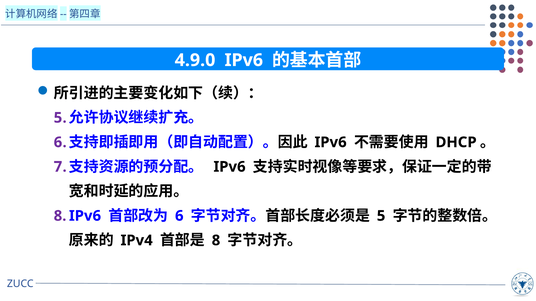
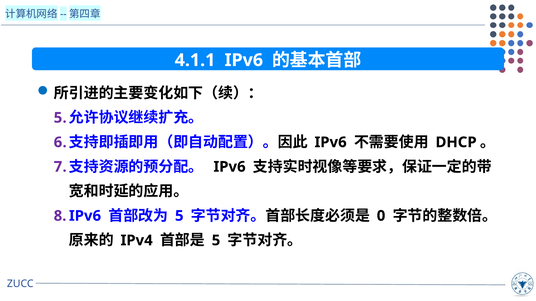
4.9.0: 4.9.0 -> 4.1.1 (195, 60)
6: 6 -> 5 (179, 216)
5: 5 -> 0 (381, 216)
8: 8 -> 5 (216, 241)
